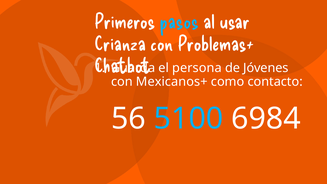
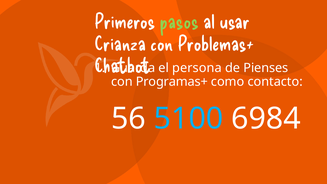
pasos colour: light blue -> light green (179, 22)
Jóvenes: Jóvenes -> Pienses (266, 68)
Mexicanos+: Mexicanos+ -> Programas+ (172, 82)
